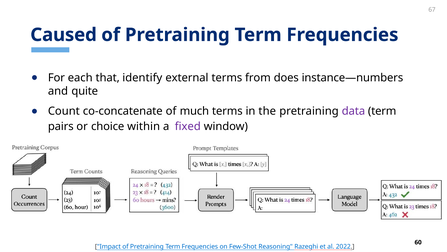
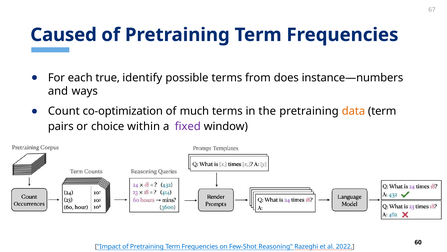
that: that -> true (108, 78)
external: external -> possible (187, 78)
quite: quite -> ways (85, 91)
co-concatenate: co-concatenate -> co-optimization (123, 111)
data colour: purple -> orange (353, 111)
